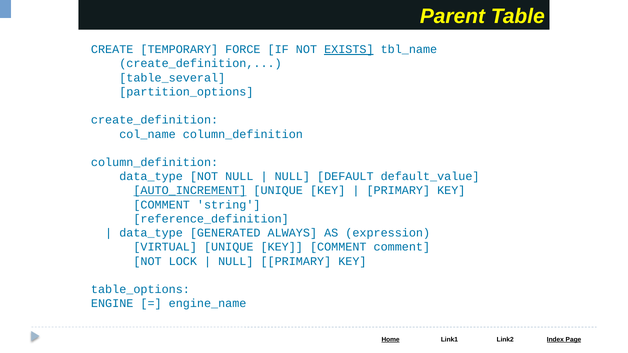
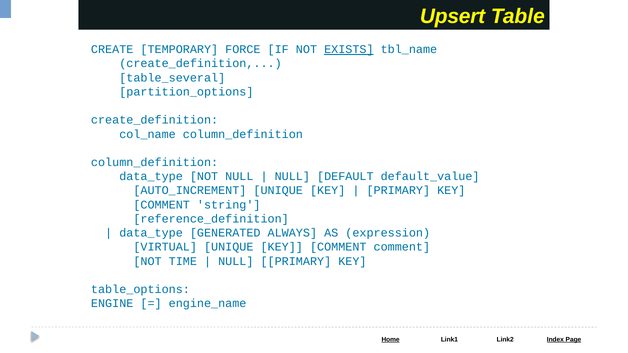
Parent: Parent -> Upsert (453, 16)
AUTO_INCREMENT underline: present -> none (190, 191)
LOCK: LOCK -> TIME (183, 261)
